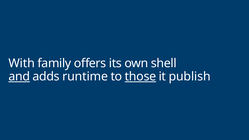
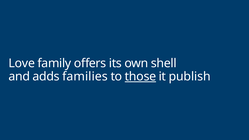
With: With -> Love (22, 63)
and underline: present -> none (19, 77)
runtime: runtime -> families (85, 77)
